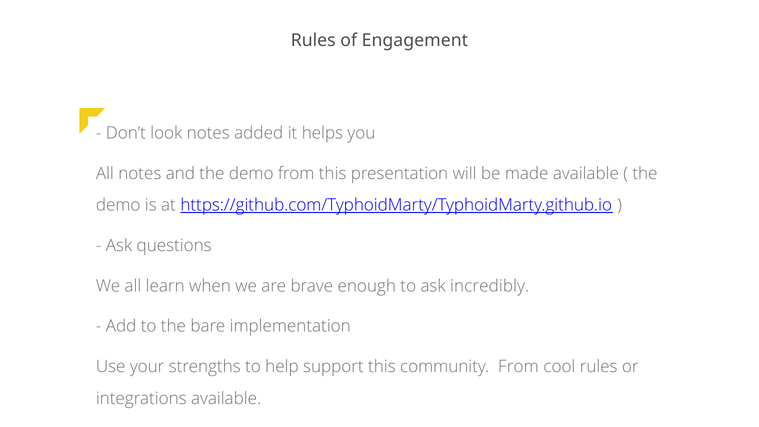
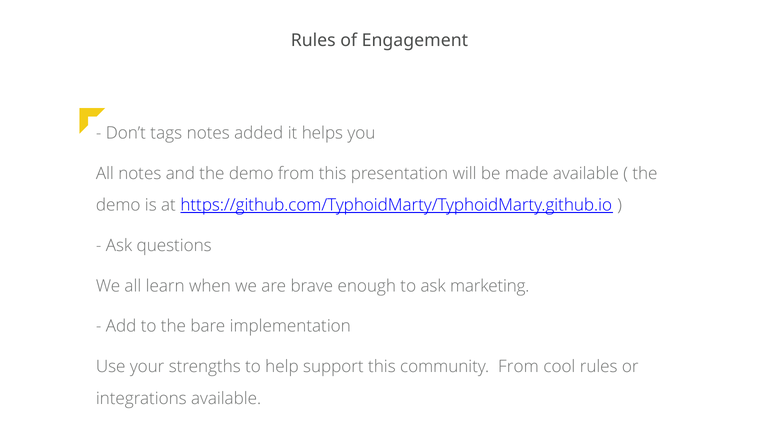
look: look -> tags (166, 133)
incredibly: incredibly -> marketing (490, 286)
